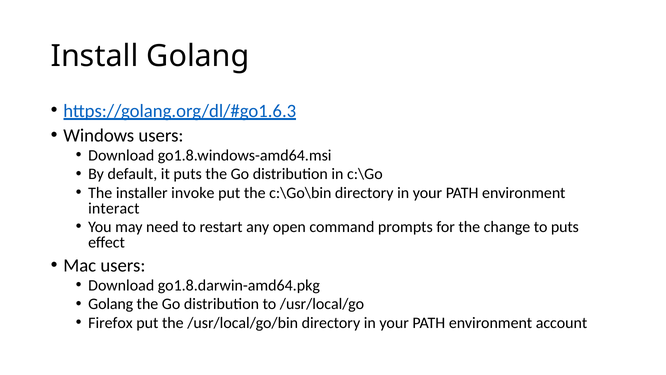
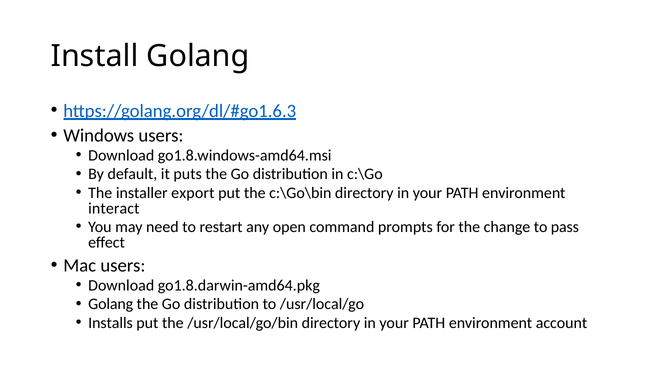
invoke: invoke -> export (193, 193)
to puts: puts -> pass (565, 227)
Firefox: Firefox -> Installs (111, 322)
